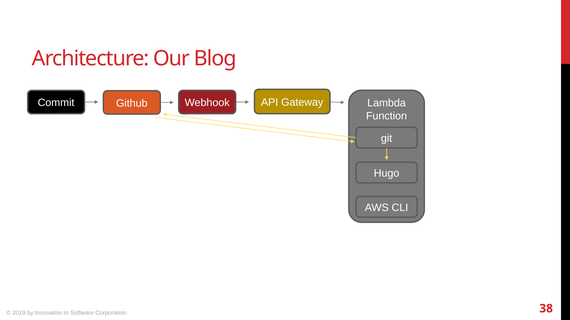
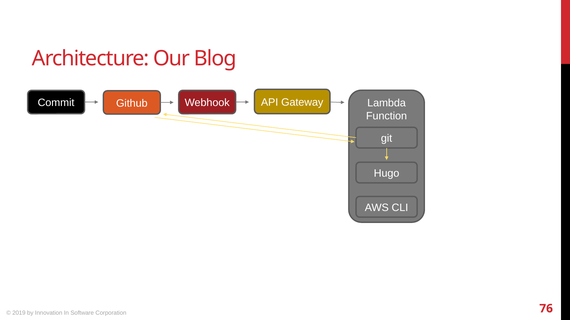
38: 38 -> 76 (546, 309)
